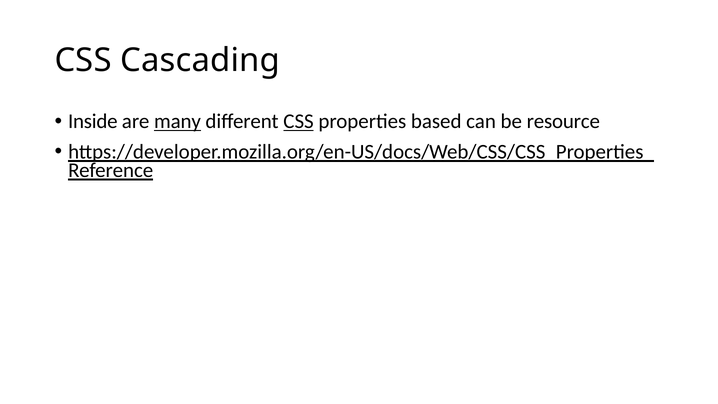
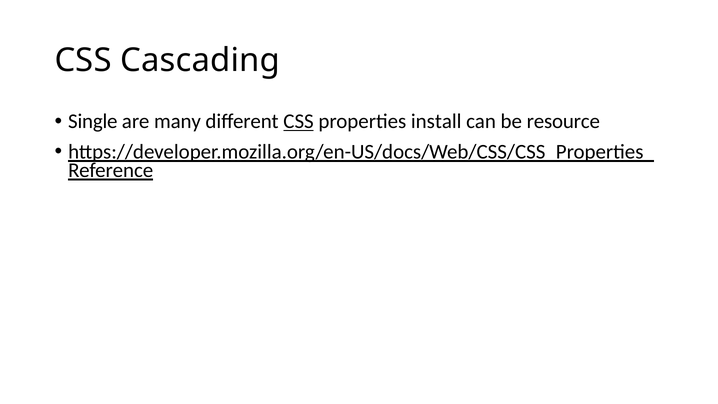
Inside: Inside -> Single (93, 121)
many underline: present -> none (177, 121)
based: based -> install (436, 121)
